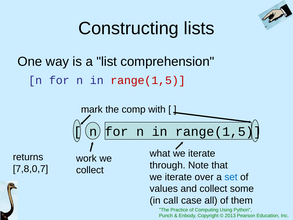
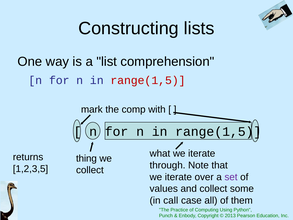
work: work -> thing (86, 158)
7,8,0,7: 7,8,0,7 -> 1,2,3,5 (31, 169)
set colour: blue -> purple (231, 177)
